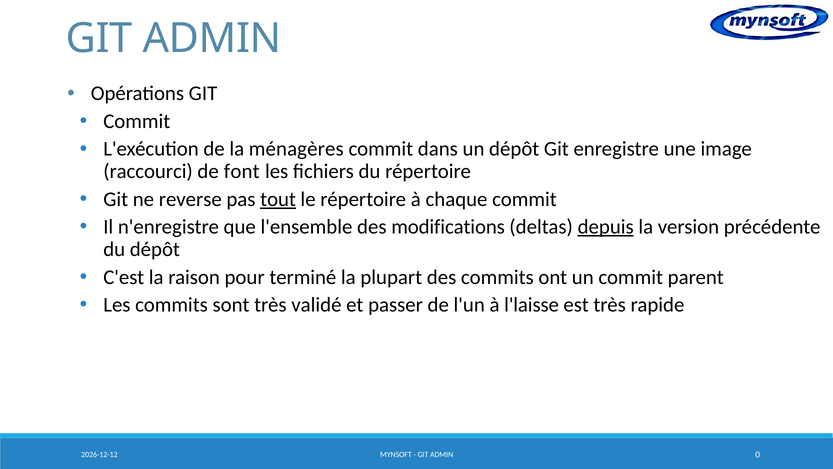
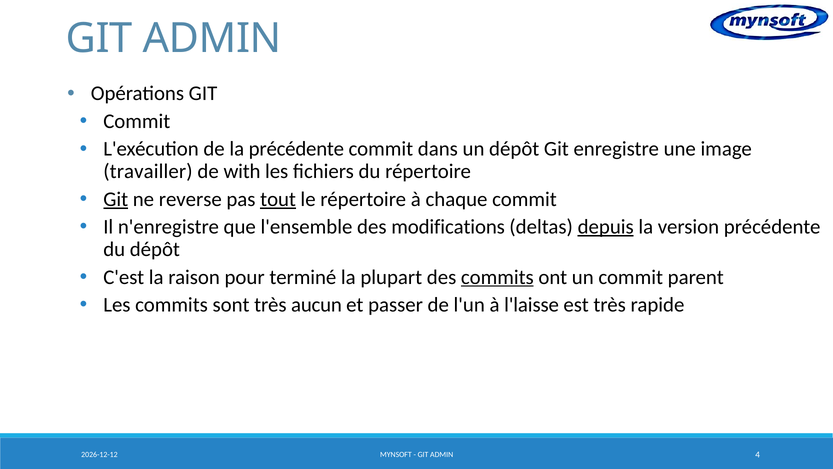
la ménagères: ménagères -> précédente (296, 149)
raccourci: raccourci -> travailler (148, 171)
font: font -> with (242, 171)
Git underline: none -> present (116, 199)
commits underline: none -> present (497, 277)
validé: validé -> aucun (316, 305)
0: 0 -> 4 (758, 454)
